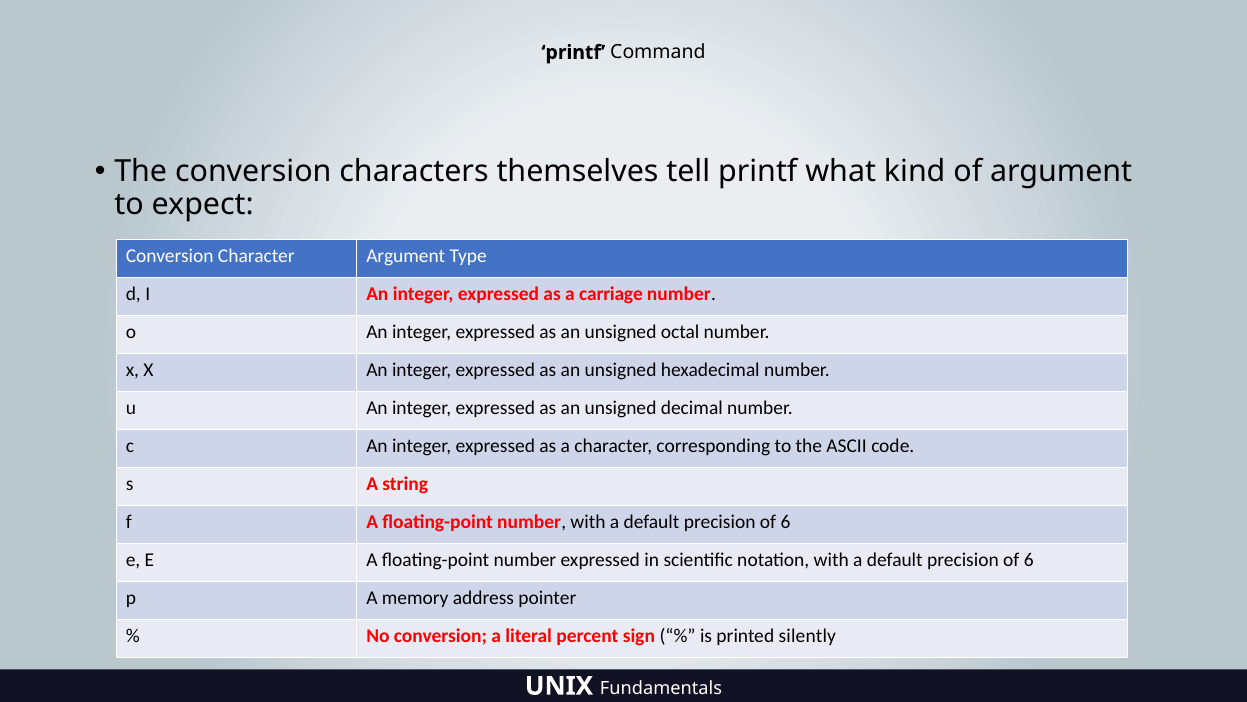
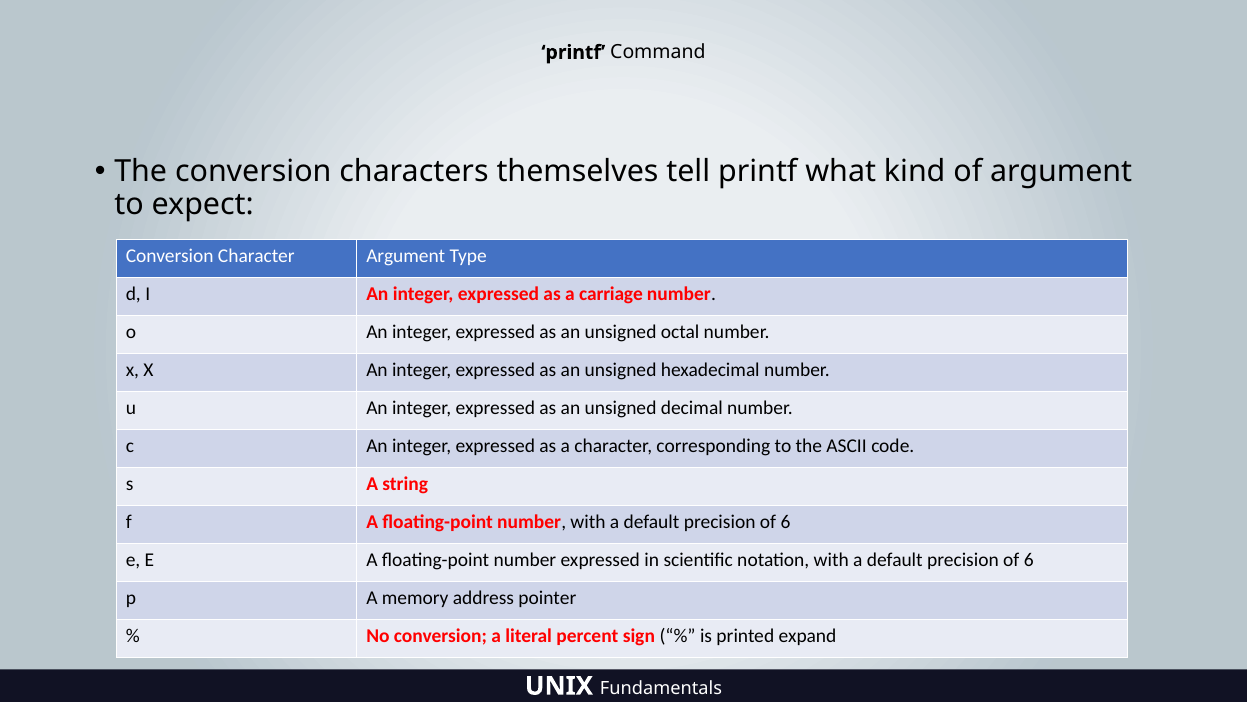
silently: silently -> expand (807, 636)
